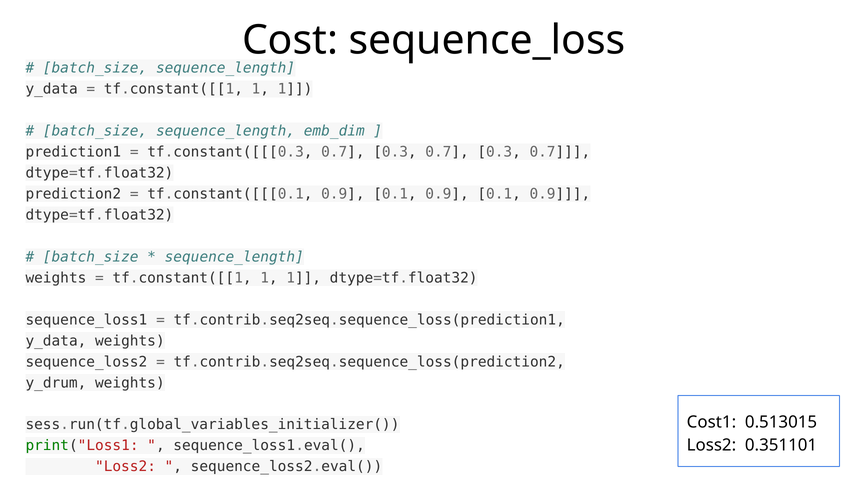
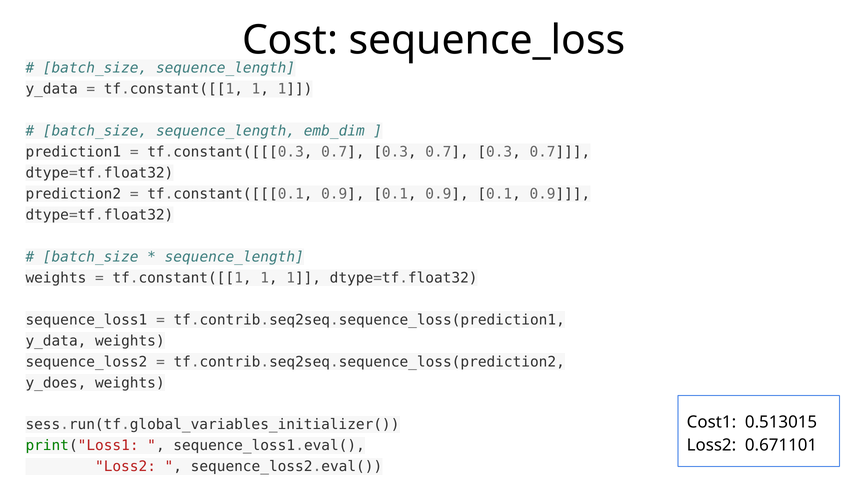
y_drum: y_drum -> y_does (56, 383)
0.351101: 0.351101 -> 0.671101 (781, 445)
